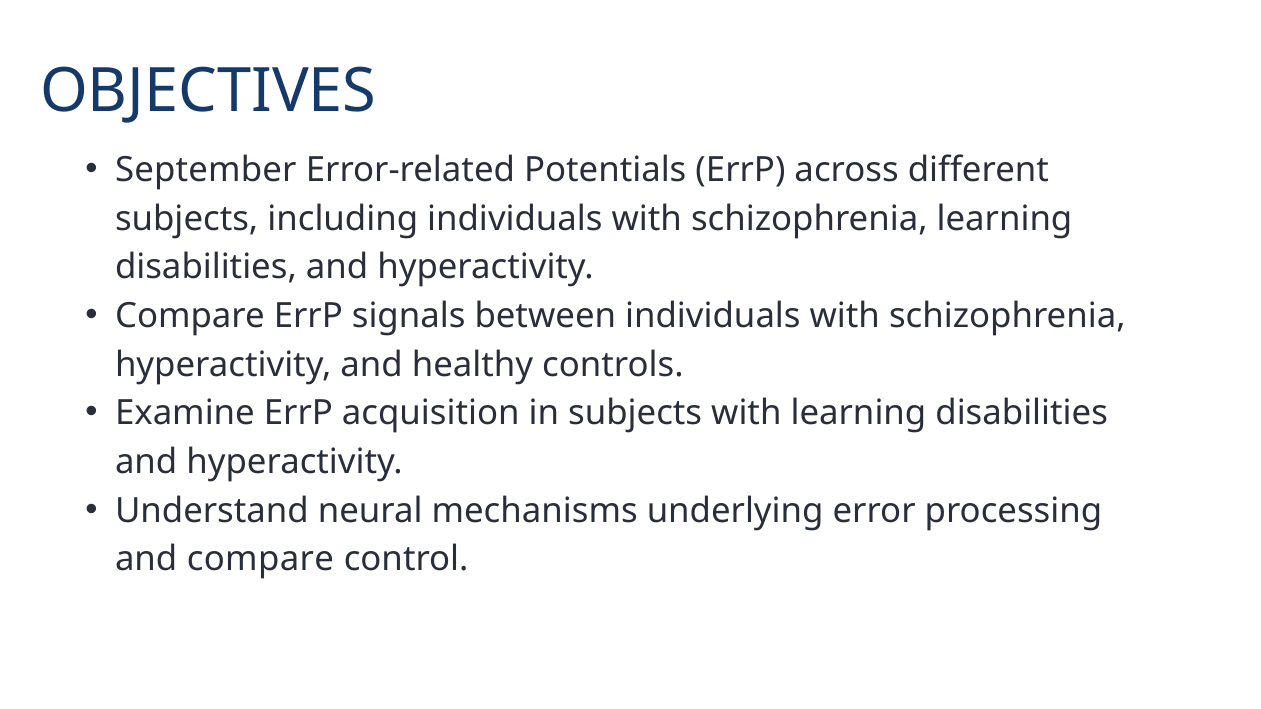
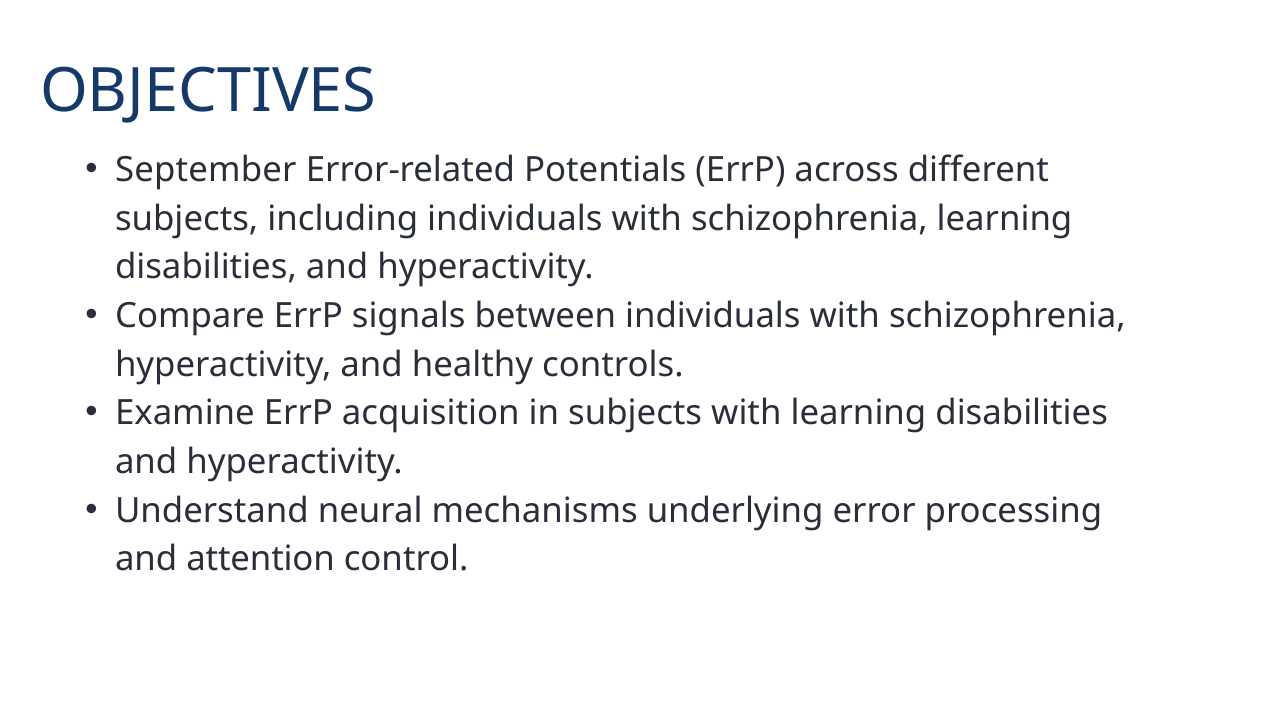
and compare: compare -> attention (261, 560)
